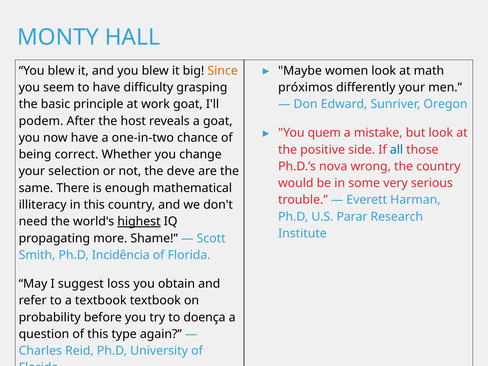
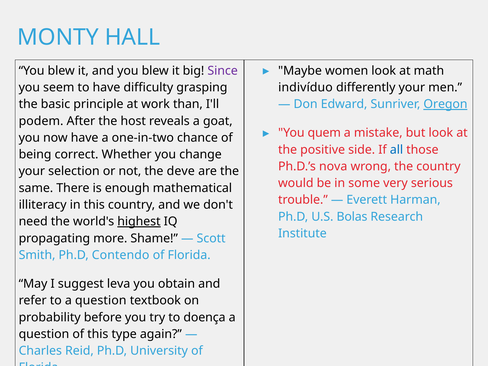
Since colour: orange -> purple (223, 71)
próximos: próximos -> indivíduo (305, 87)
work goat: goat -> than (188, 104)
Oregon underline: none -> present (445, 104)
Parar: Parar -> Bolas (352, 217)
Incidência: Incidência -> Contendo (121, 255)
loss: loss -> leva (119, 284)
to a textbook: textbook -> question (101, 301)
